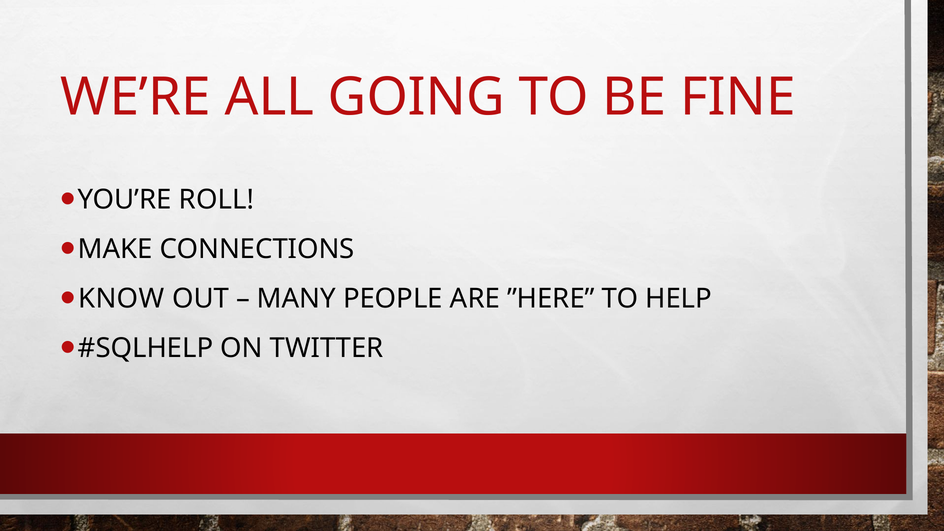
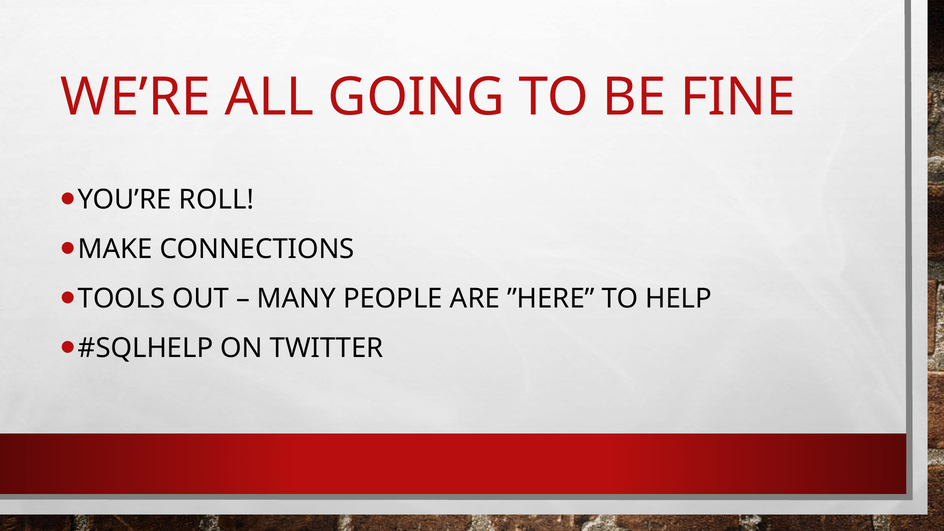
KNOW: KNOW -> TOOLS (122, 299)
